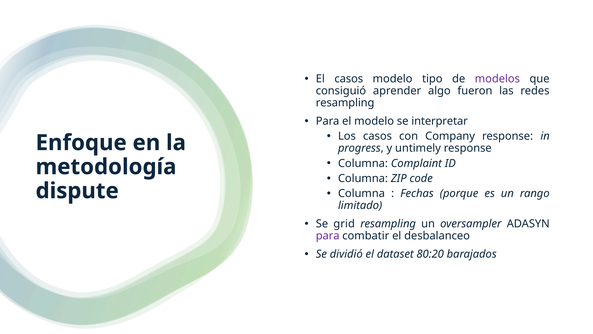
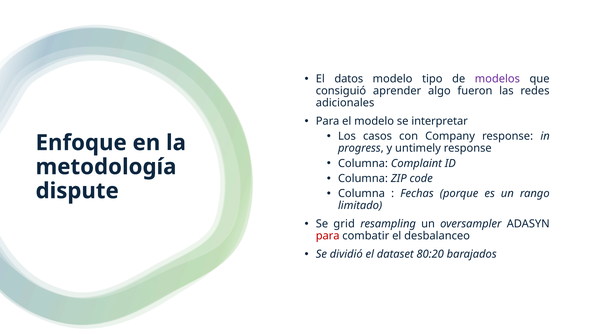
El casos: casos -> datos (349, 79)
resampling: resampling -> adicionales (345, 103)
para colour: purple -> red (328, 236)
